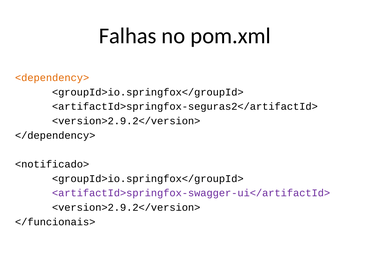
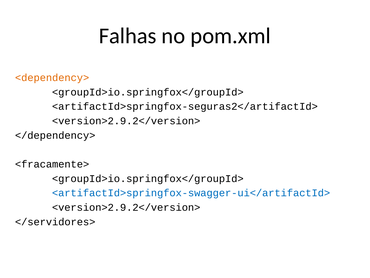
<notificado>: <notificado> -> <fracamente> (52, 164)
<artifactId>springfox-swagger-ui</artifactId> colour: purple -> blue (191, 193)
</funcionais>: </funcionais> -> </servidores> (55, 221)
